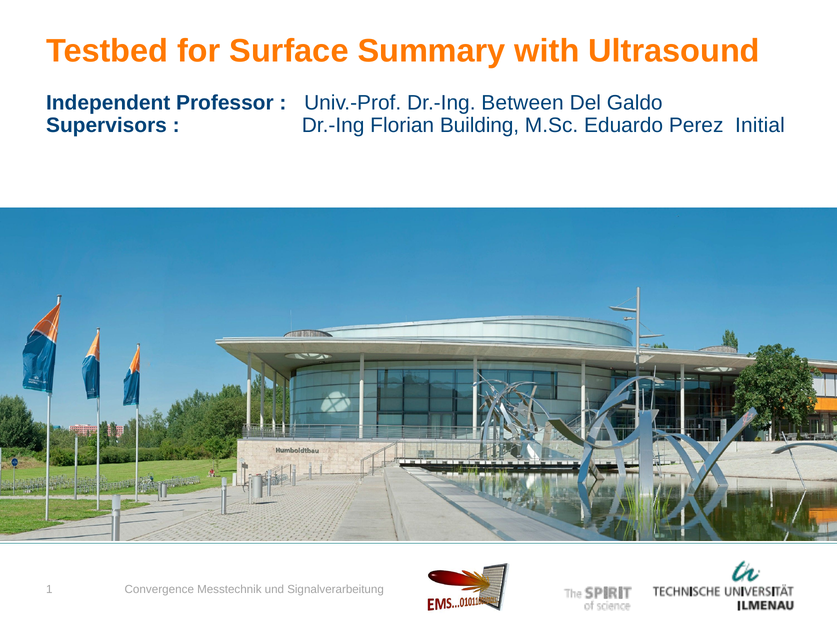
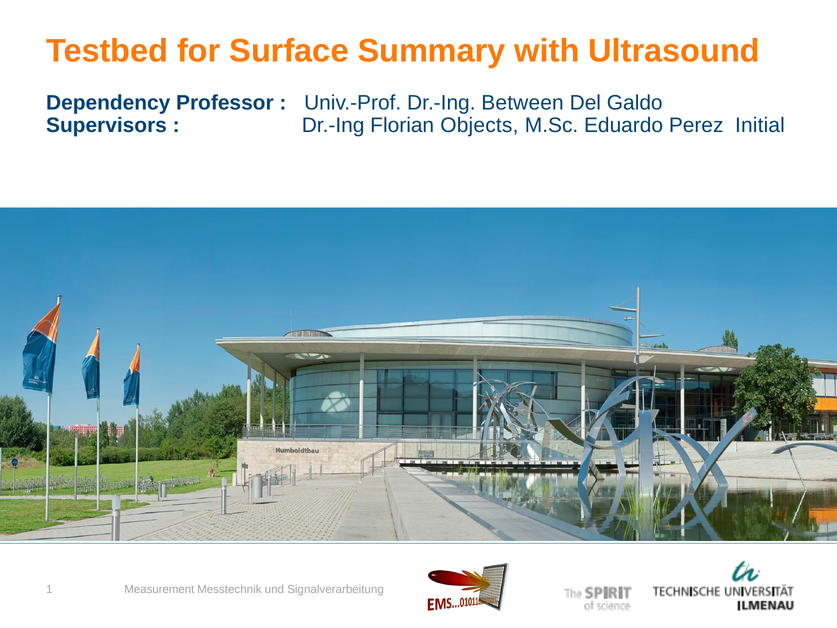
Independent: Independent -> Dependency (108, 103)
Building: Building -> Objects (479, 125)
Convergence: Convergence -> Measurement (159, 589)
